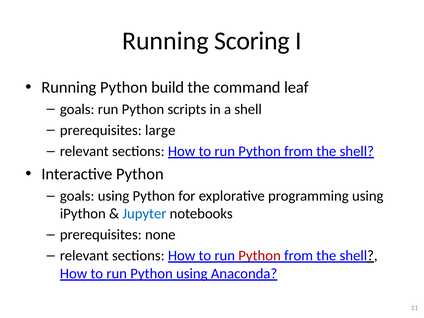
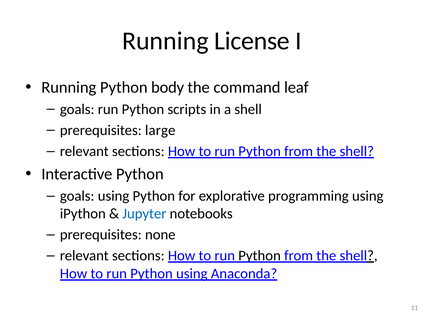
Scoring: Scoring -> License (252, 41)
build: build -> body (168, 87)
Python colour: red -> black (260, 256)
